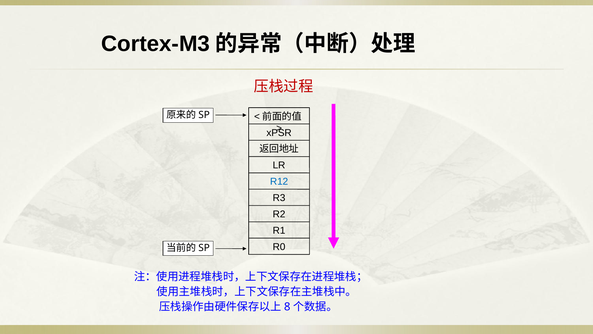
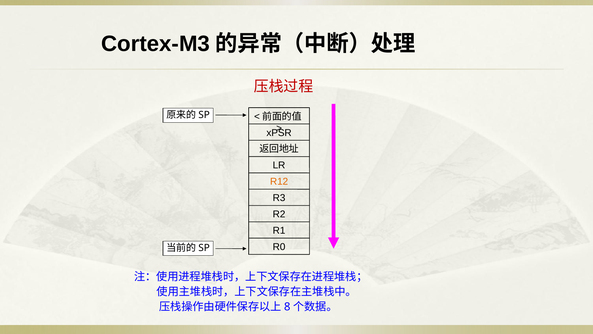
R12 colour: blue -> orange (279, 181)
